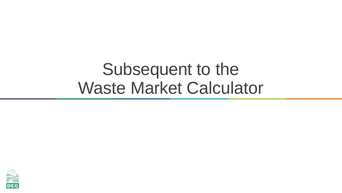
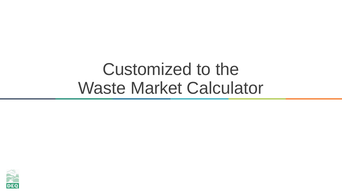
Subsequent: Subsequent -> Customized (147, 69)
